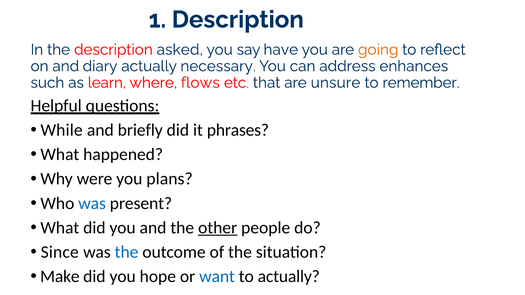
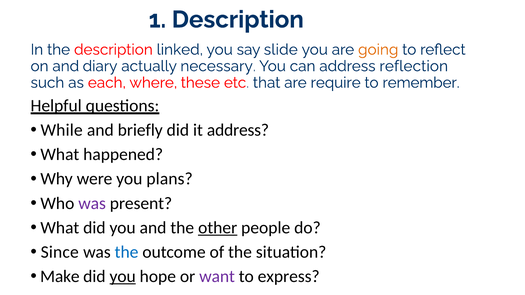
asked: asked -> linked (180, 50)
have: have -> slide (281, 50)
enhances: enhances -> reflection (414, 66)
learn: learn -> each (107, 83)
flows: flows -> these (200, 83)
unsure: unsure -> require (336, 83)
it phrases: phrases -> address (238, 130)
was colour: blue -> purple (92, 203)
you underline: none -> present (123, 277)
want colour: blue -> purple (217, 277)
to actually: actually -> express (289, 277)
